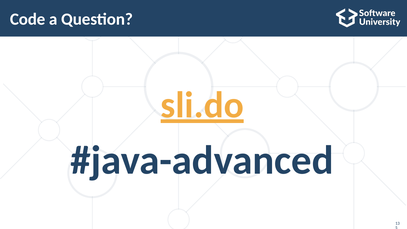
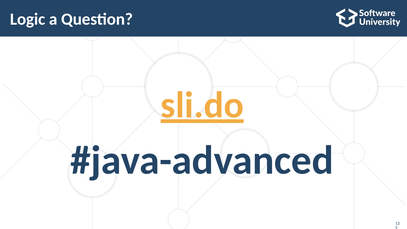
Code: Code -> Logic (28, 19)
